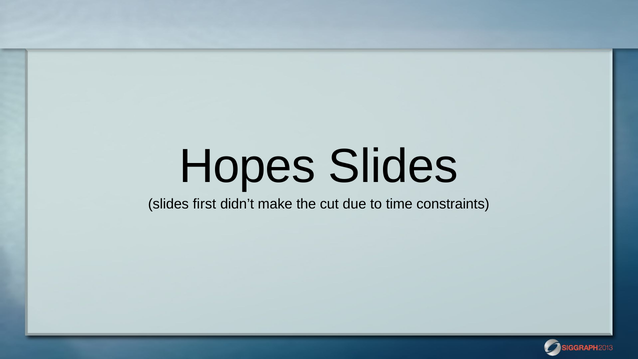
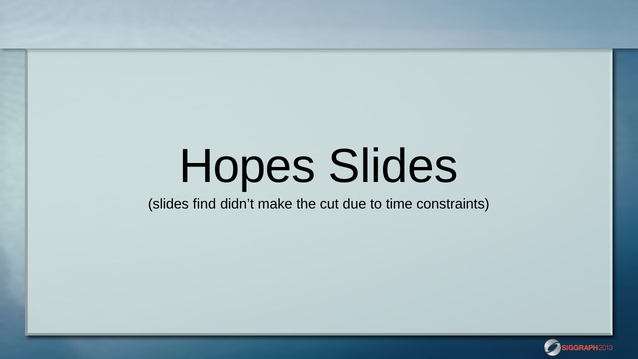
first: first -> find (204, 204)
